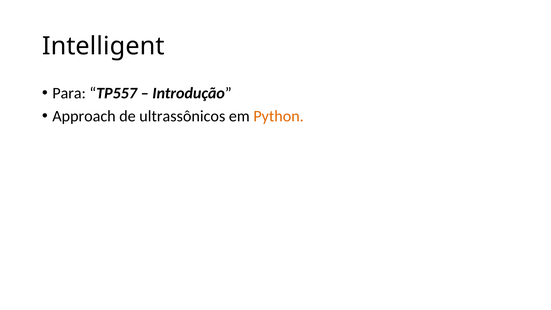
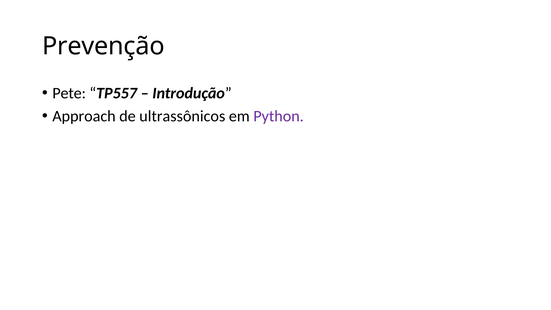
Intelligent: Intelligent -> Prevenção (103, 46)
Para: Para -> Pete (69, 93)
Python colour: orange -> purple (279, 116)
